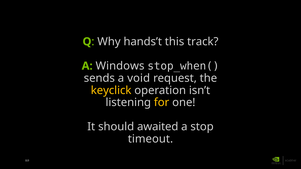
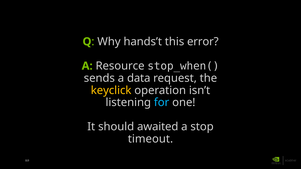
track: track -> error (203, 42)
Windows: Windows -> Resource (120, 66)
void: void -> data (139, 78)
for colour: yellow -> light blue (162, 103)
